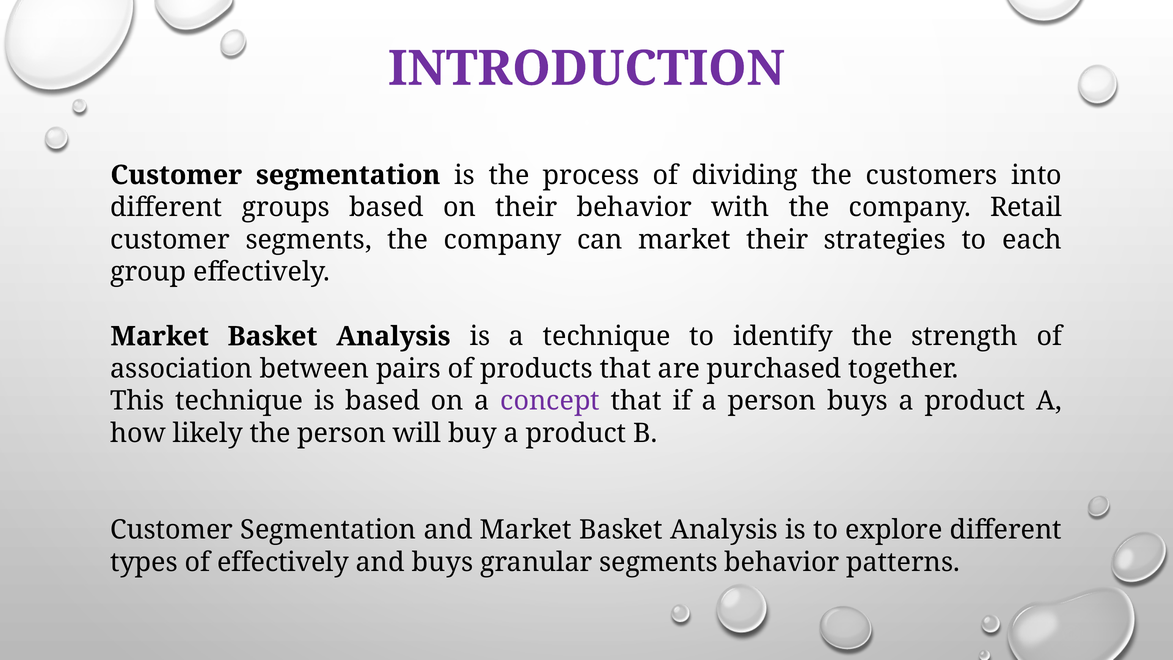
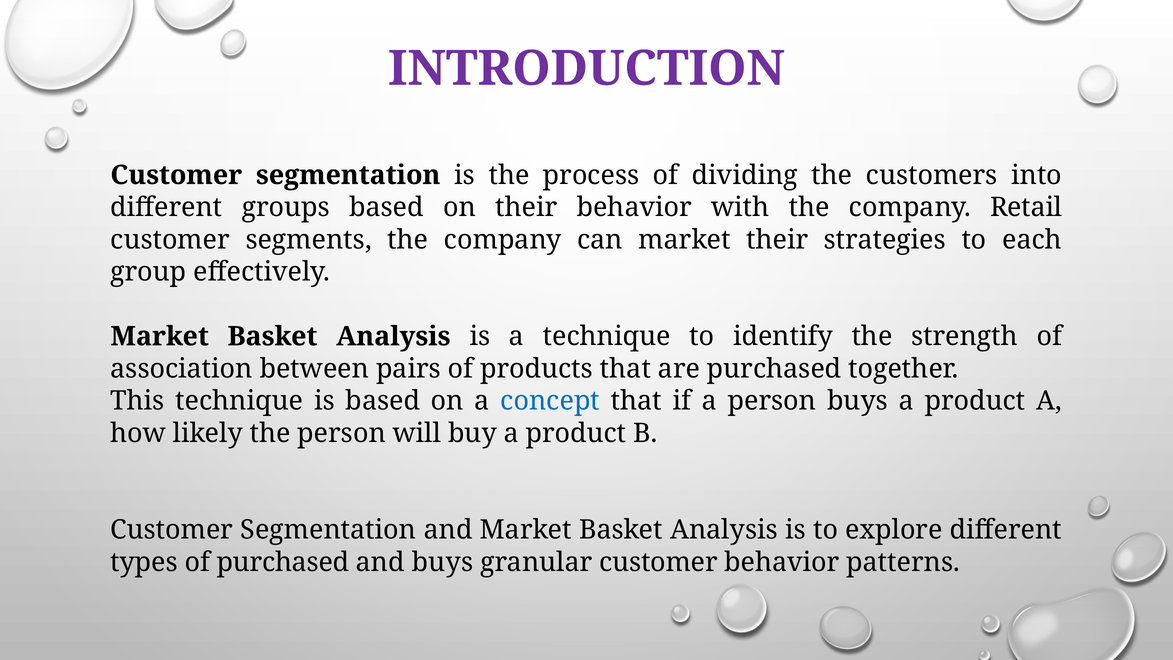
concept colour: purple -> blue (550, 401)
of effectively: effectively -> purchased (283, 562)
granular segments: segments -> customer (659, 562)
